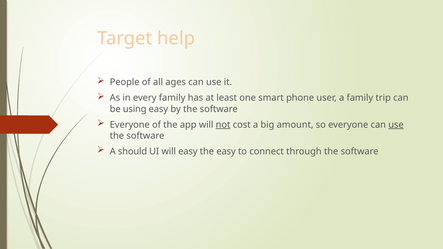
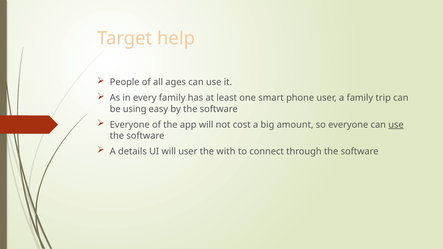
not underline: present -> none (223, 125)
should: should -> details (132, 152)
will easy: easy -> user (188, 152)
the easy: easy -> with (226, 152)
